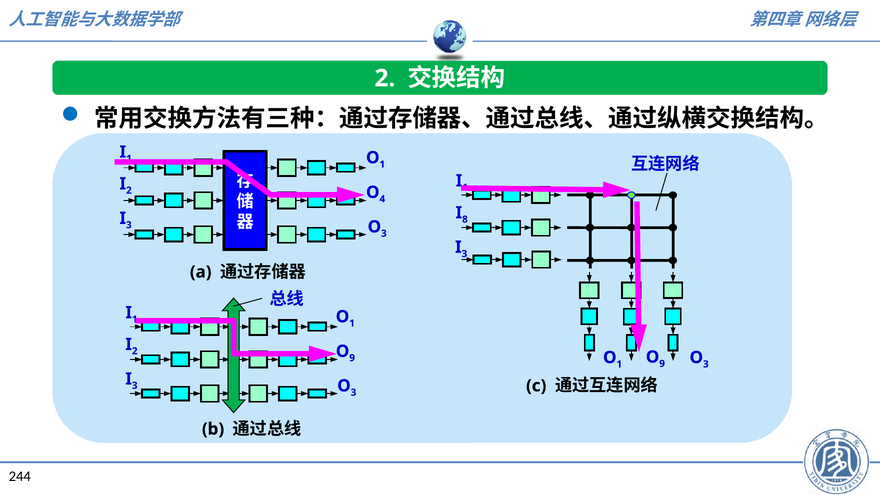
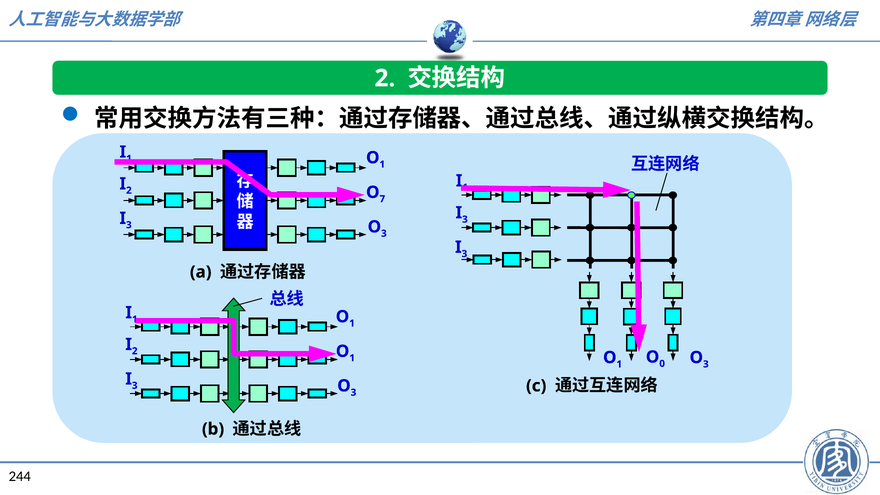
4: 4 -> 7 (382, 199)
8: 8 -> 3 (465, 219)
9: 9 -> 1 (352, 358)
9: 9 -> 0 (662, 364)
